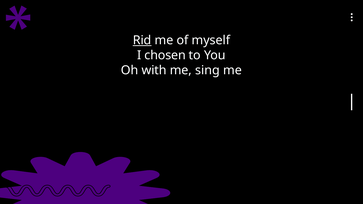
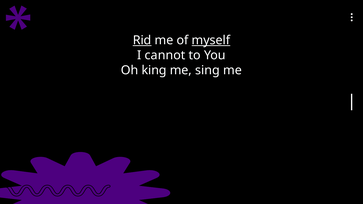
myself underline: none -> present (211, 40)
chosen: chosen -> cannot (165, 55)
with: with -> king (154, 70)
